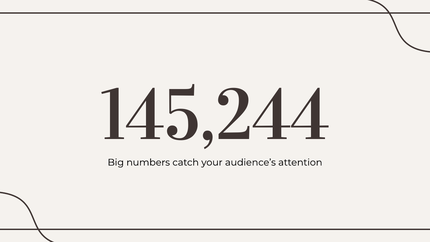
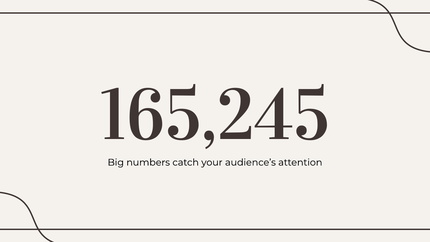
145,244: 145,244 -> 165,245 (215, 116)
